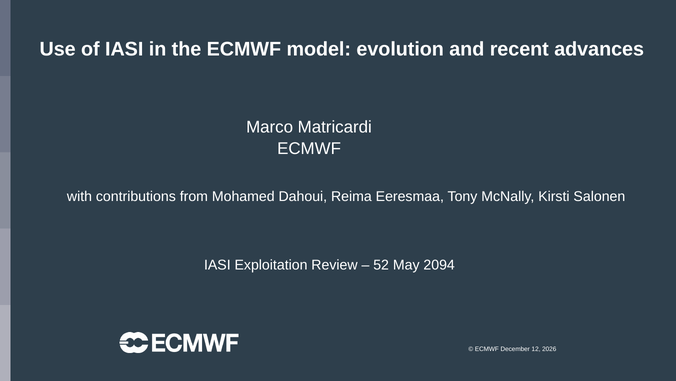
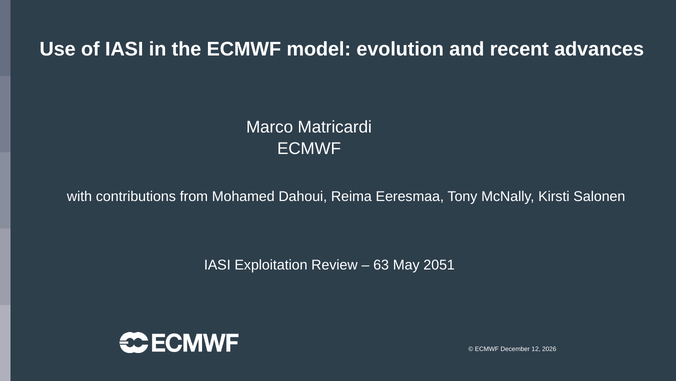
52: 52 -> 63 (381, 264)
2094: 2094 -> 2051 (439, 264)
